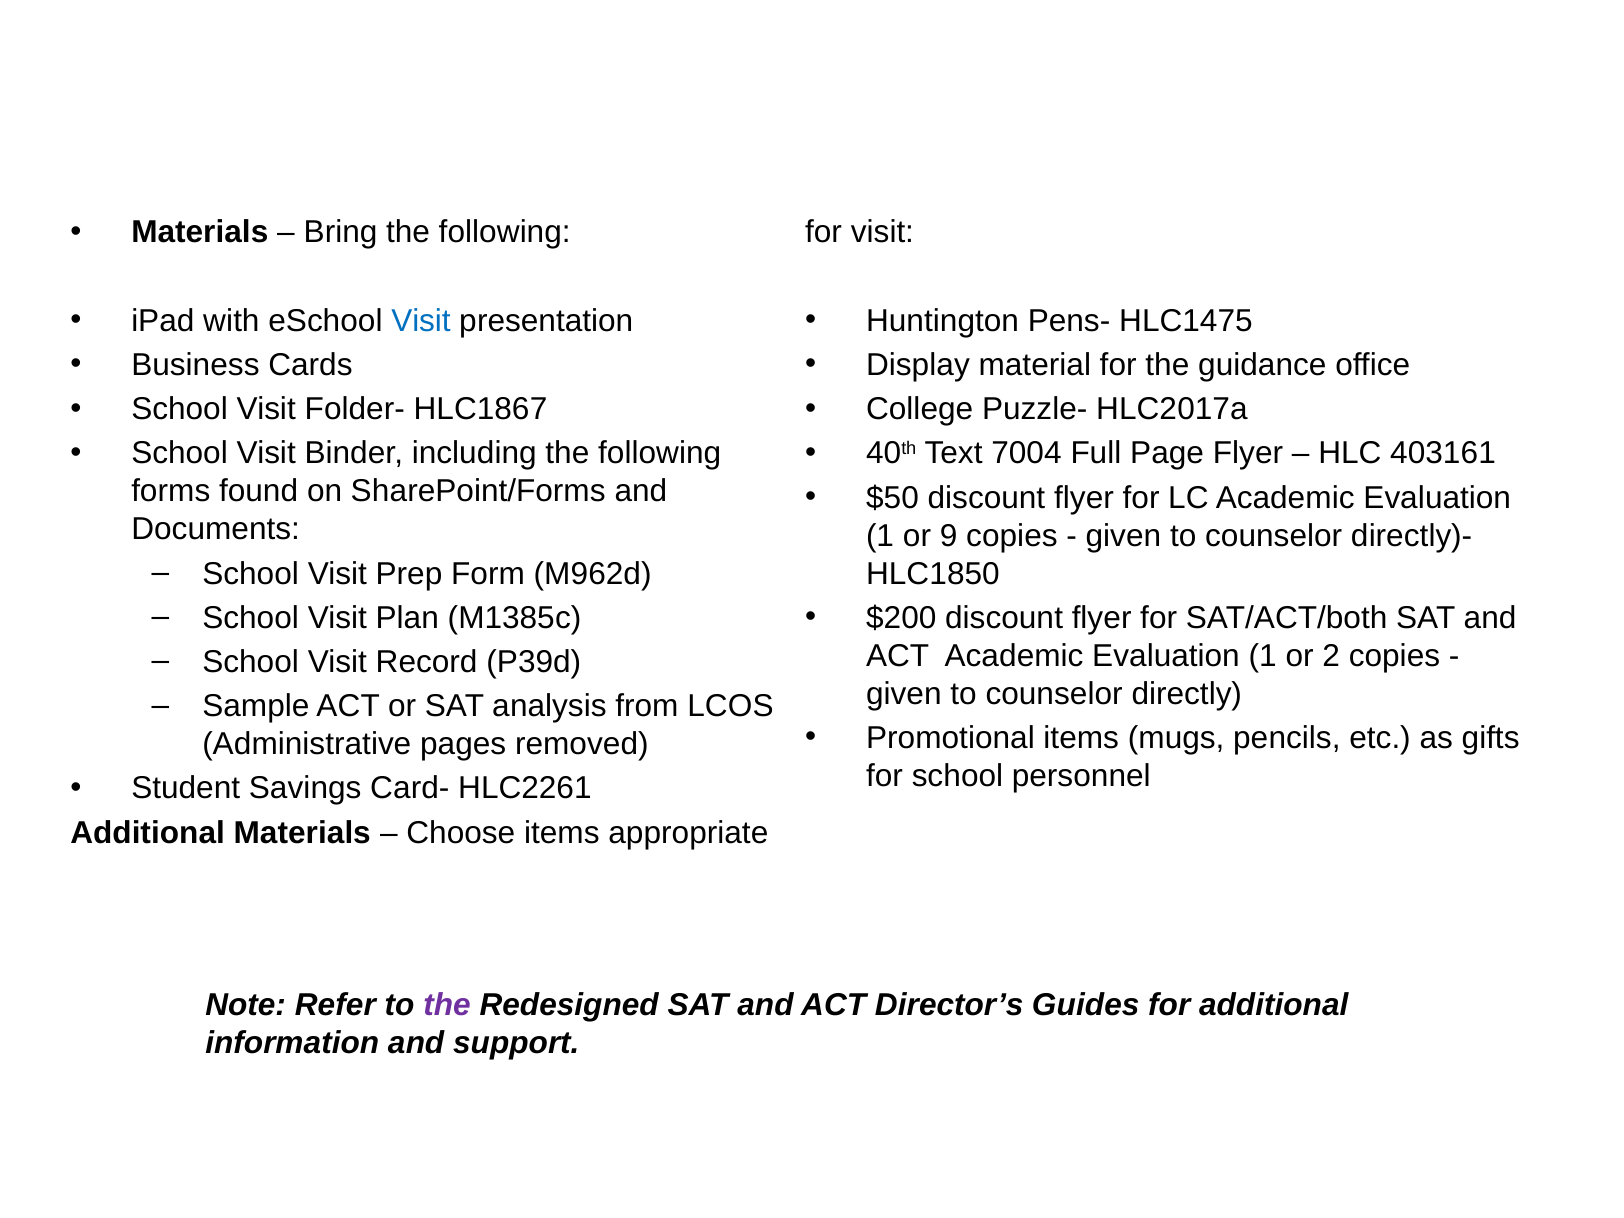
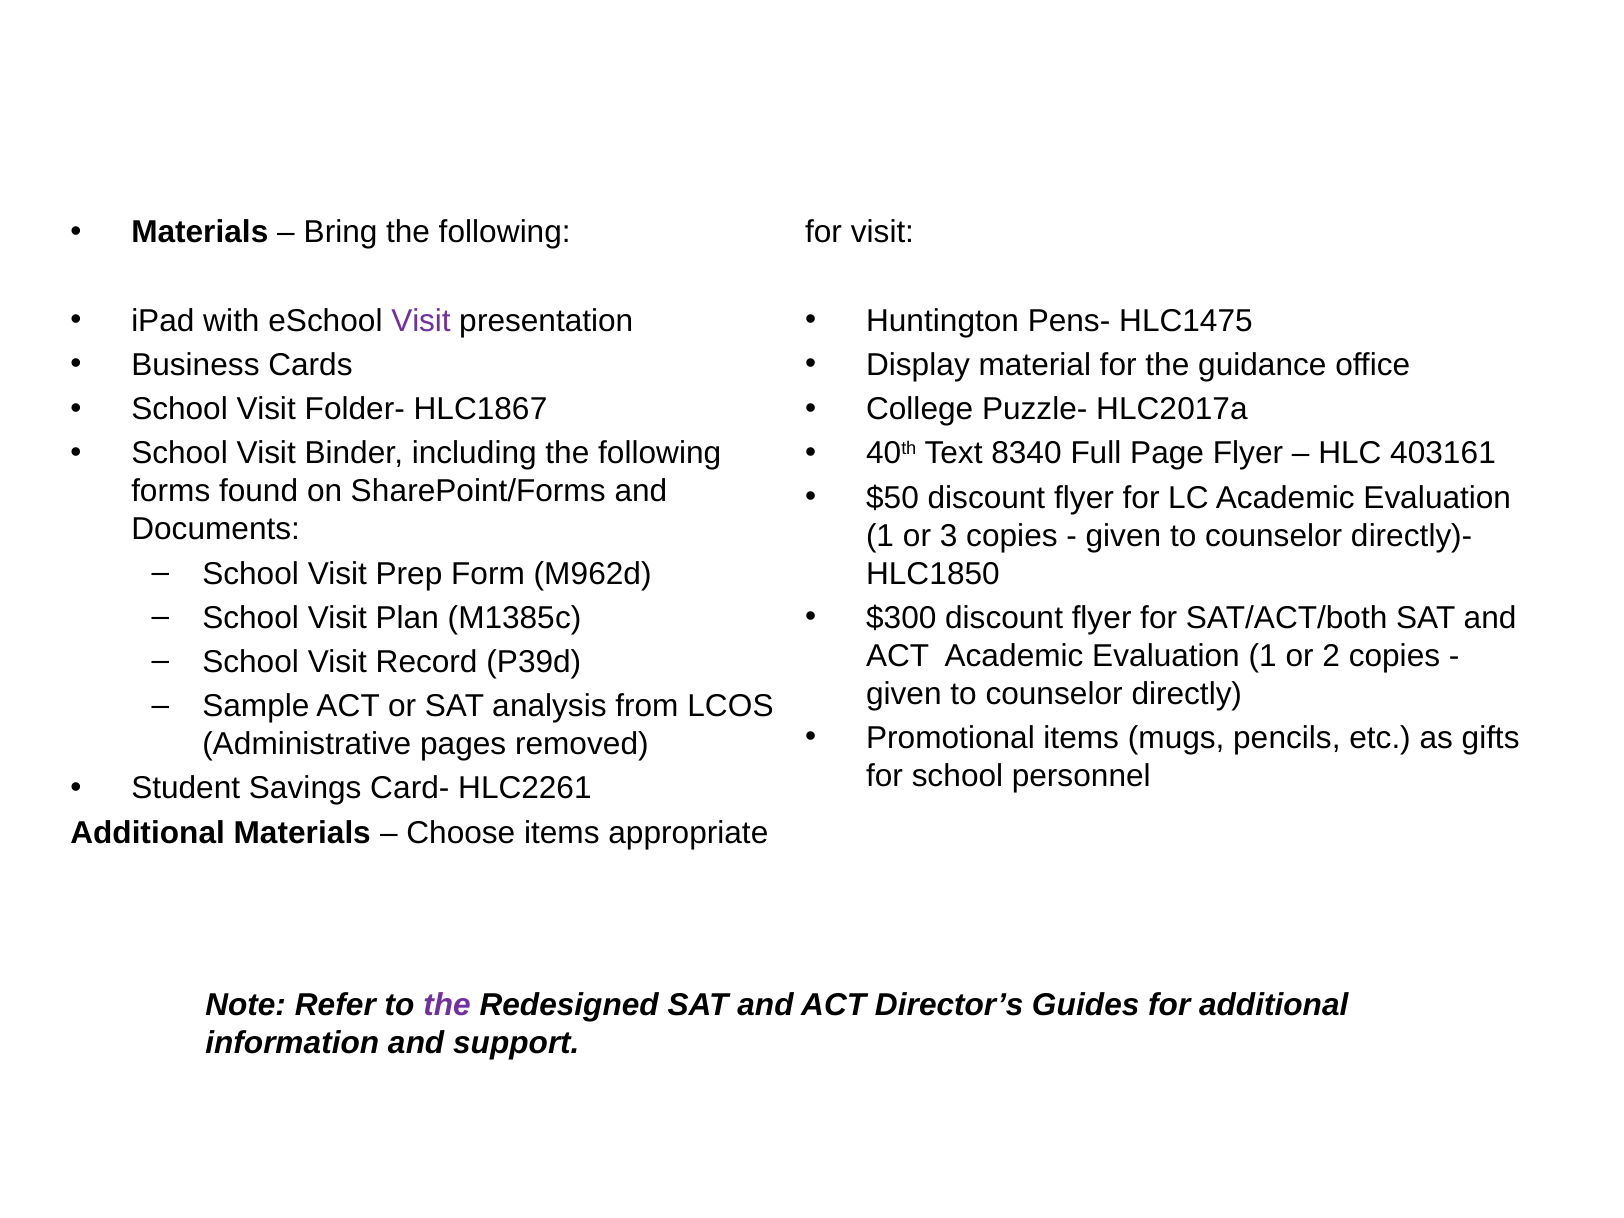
Visit colour: blue -> purple (421, 321)
7004: 7004 -> 8340 (1026, 454)
9: 9 -> 3 (949, 536)
$200: $200 -> $300 (901, 618)
